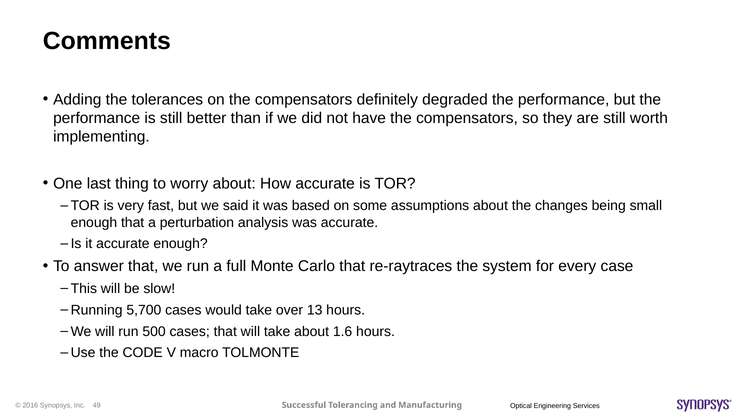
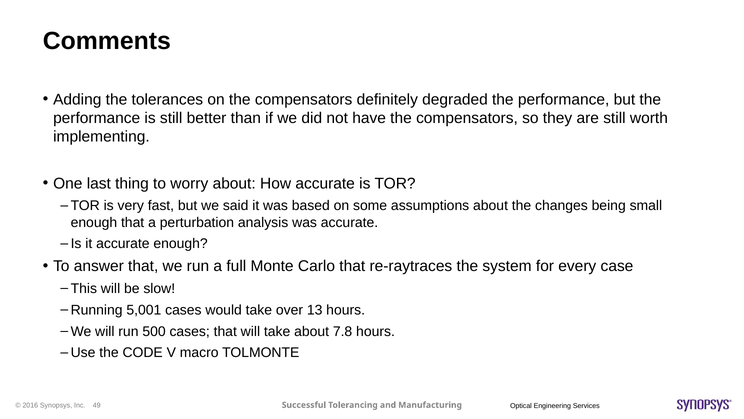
5,700: 5,700 -> 5,001 (144, 310)
1.6: 1.6 -> 7.8 (343, 331)
